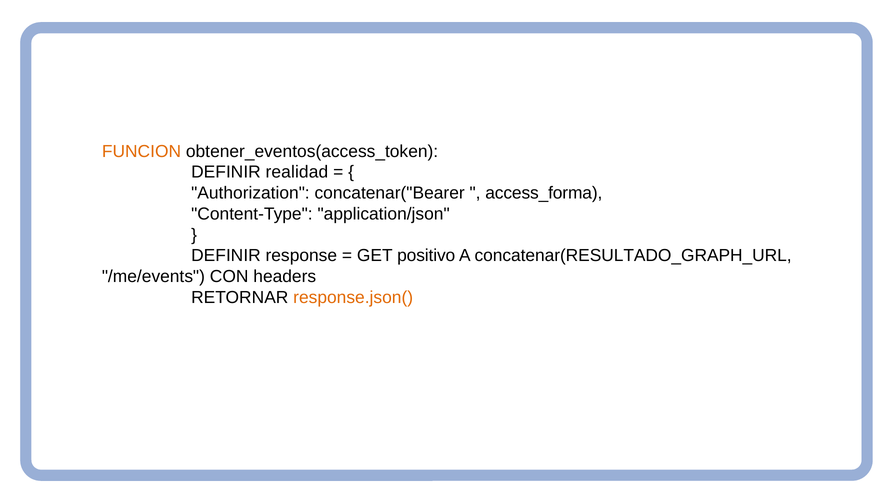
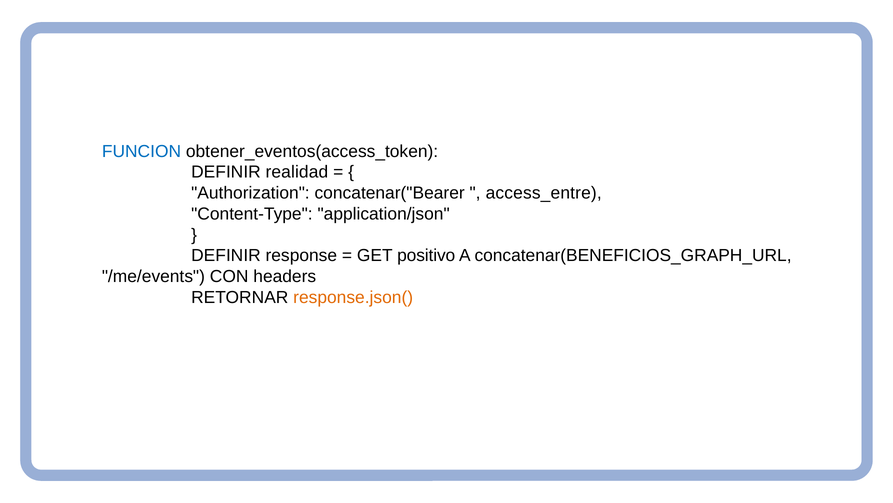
FUNCION colour: orange -> blue (141, 151)
access_forma: access_forma -> access_entre (544, 193)
concatenar(RESULTADO_GRAPH_URL: concatenar(RESULTADO_GRAPH_URL -> concatenar(BENEFICIOS_GRAPH_URL (633, 255)
